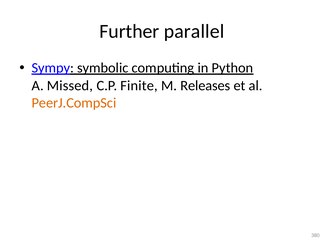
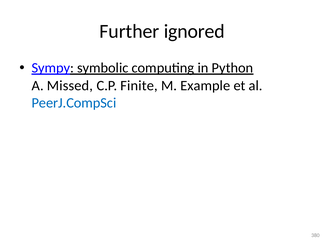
parallel: parallel -> ignored (194, 31)
Releases: Releases -> Example (205, 86)
PeerJ.CompSci colour: orange -> blue (74, 103)
